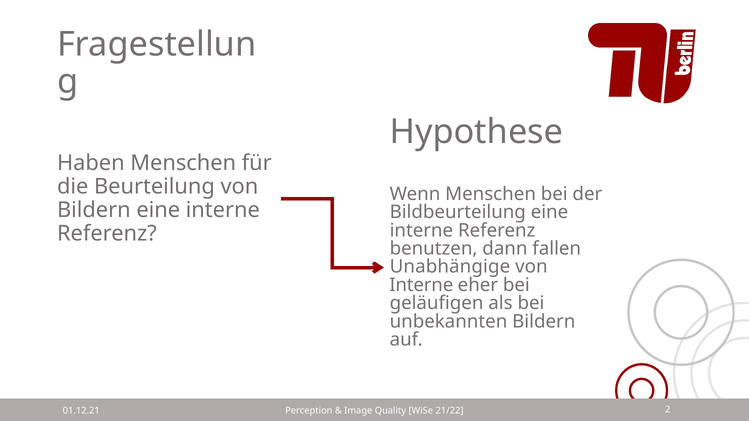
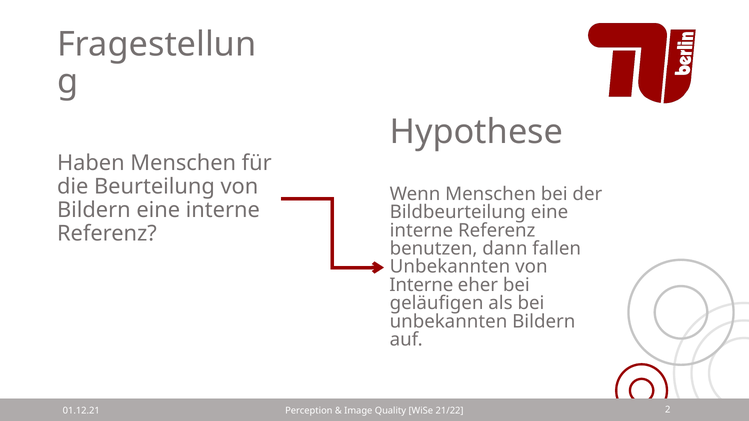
Unabhängige: Unabhängige -> Unbekannten (450, 267)
